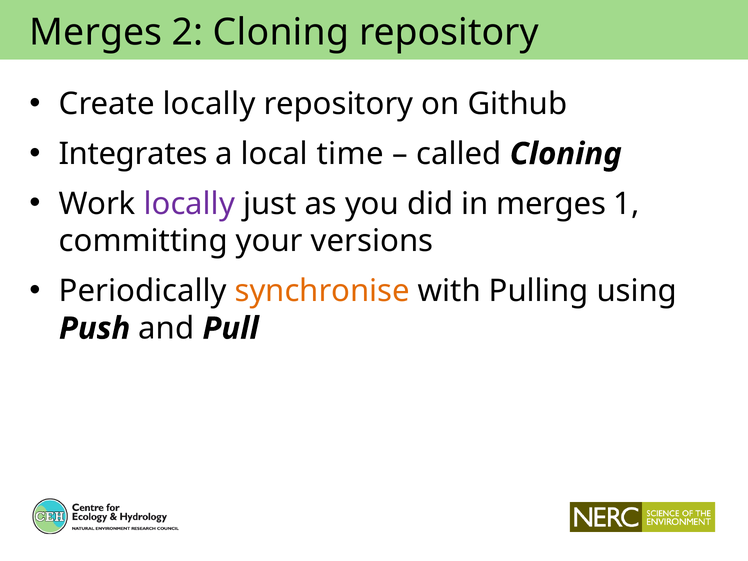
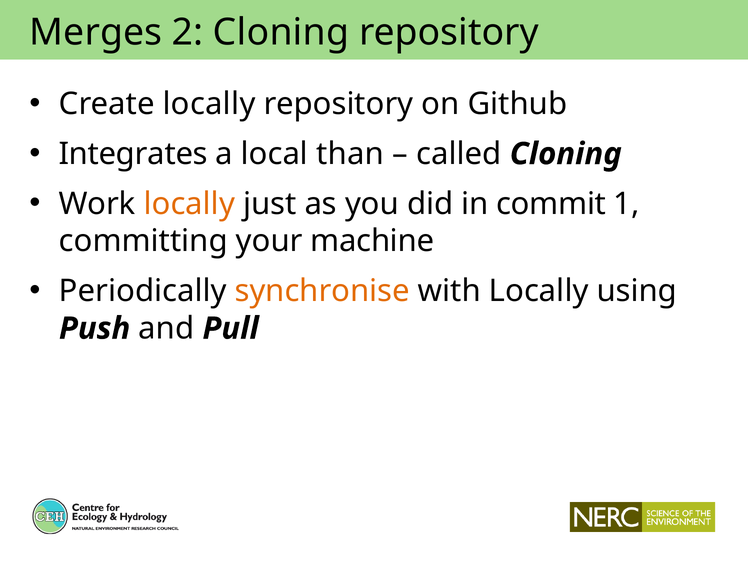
time: time -> than (350, 154)
locally colour: purple -> orange (189, 204)
in merges: merges -> commit (551, 204)
versions: versions -> machine (372, 241)
with Pulling: Pulling -> Locally (539, 291)
